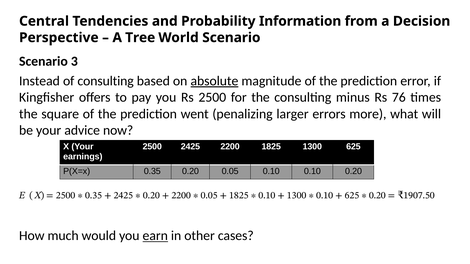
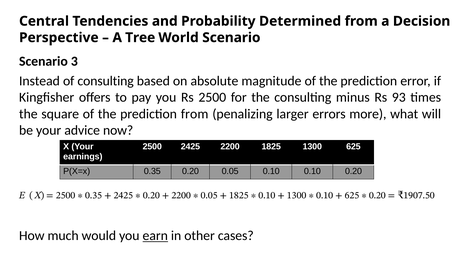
Information: Information -> Determined (300, 21)
absolute underline: present -> none (214, 81)
76: 76 -> 93 (399, 98)
prediction went: went -> from (195, 114)
